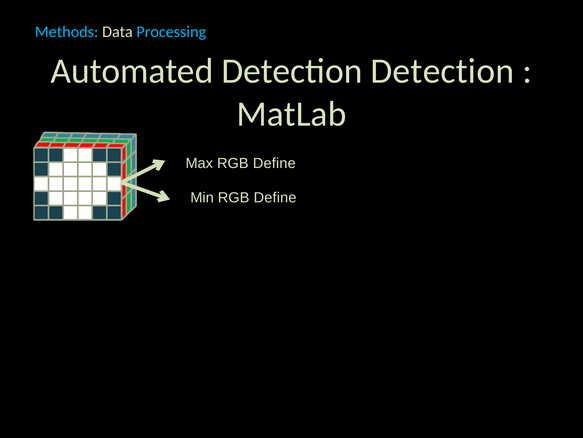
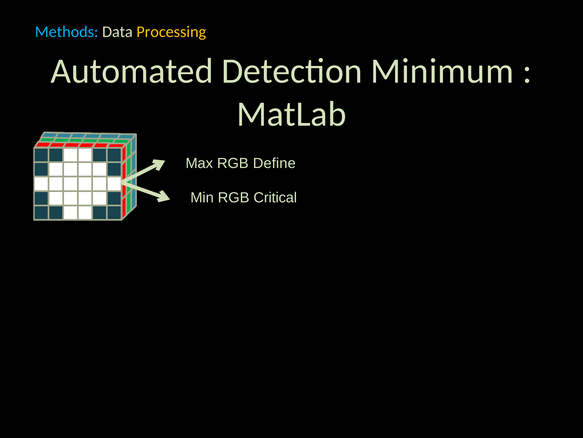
Processing colour: light blue -> yellow (171, 32)
Detection Detection: Detection -> Minimum (442, 71)
Min RGB Define: Define -> Critical (275, 197)
